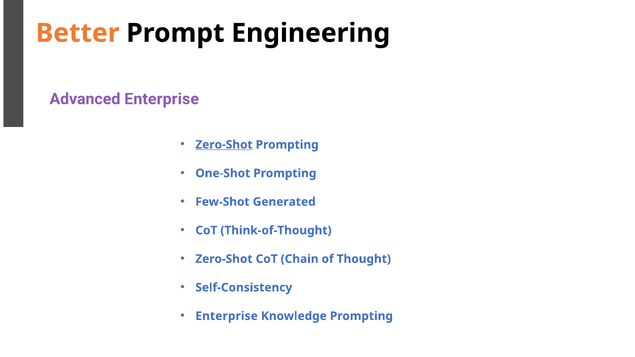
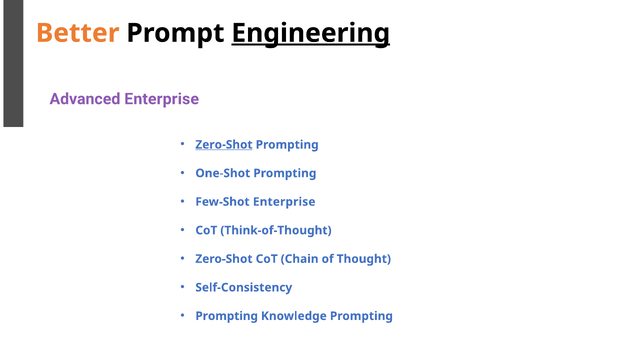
Engineering underline: none -> present (311, 33)
Few-Shot Generated: Generated -> Enterprise (284, 202)
Enterprise: Enterprise -> Prompting (227, 316)
